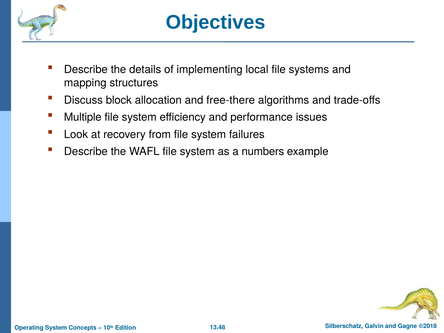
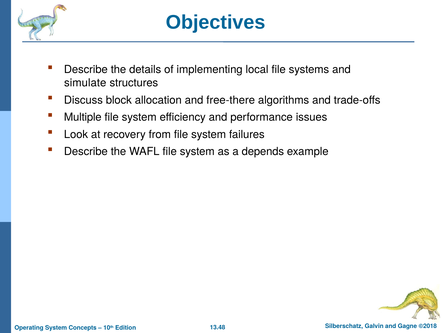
mapping: mapping -> simulate (85, 83)
numbers: numbers -> depends (263, 152)
